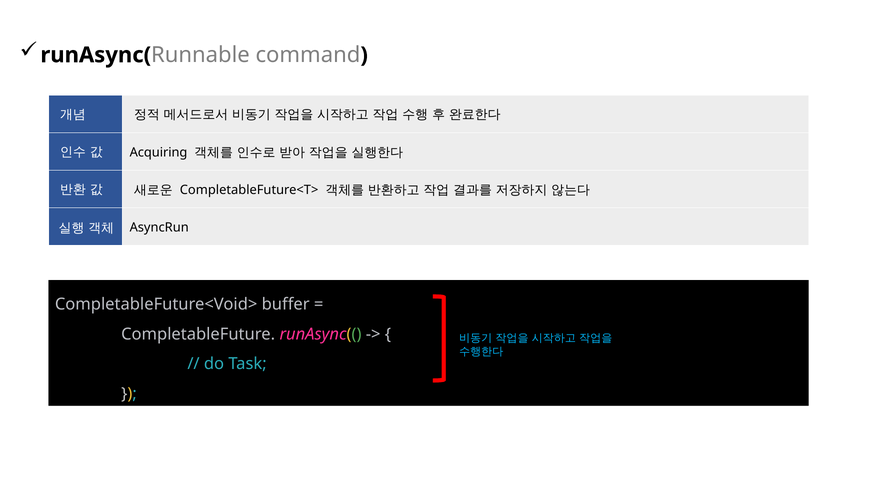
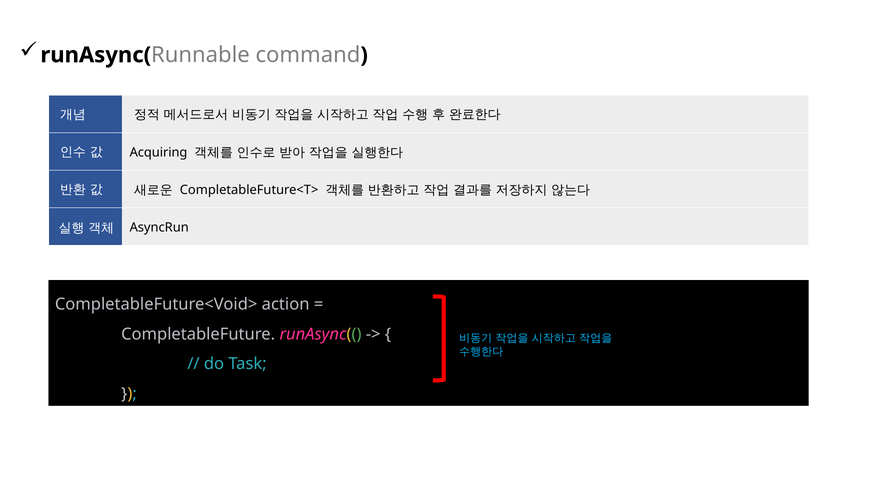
buffer: buffer -> action (286, 304)
